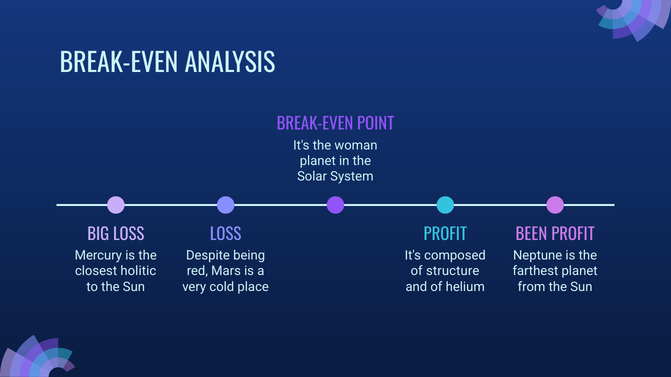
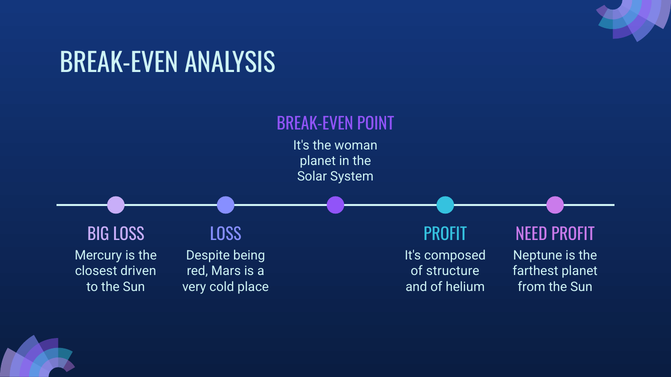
BEEN: BEEN -> NEED (531, 235)
holitic: holitic -> driven (138, 271)
